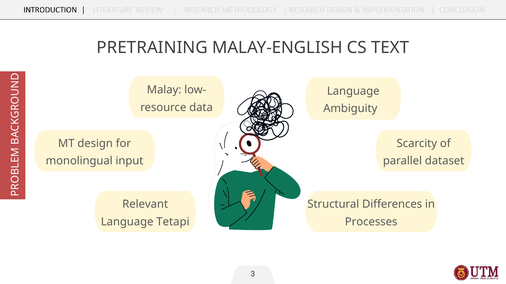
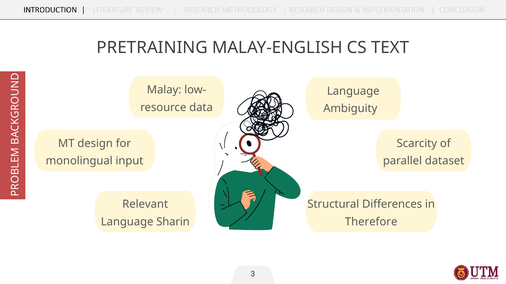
Tetapi: Tetapi -> Sharin (173, 222)
Processes: Processes -> Therefore (371, 222)
